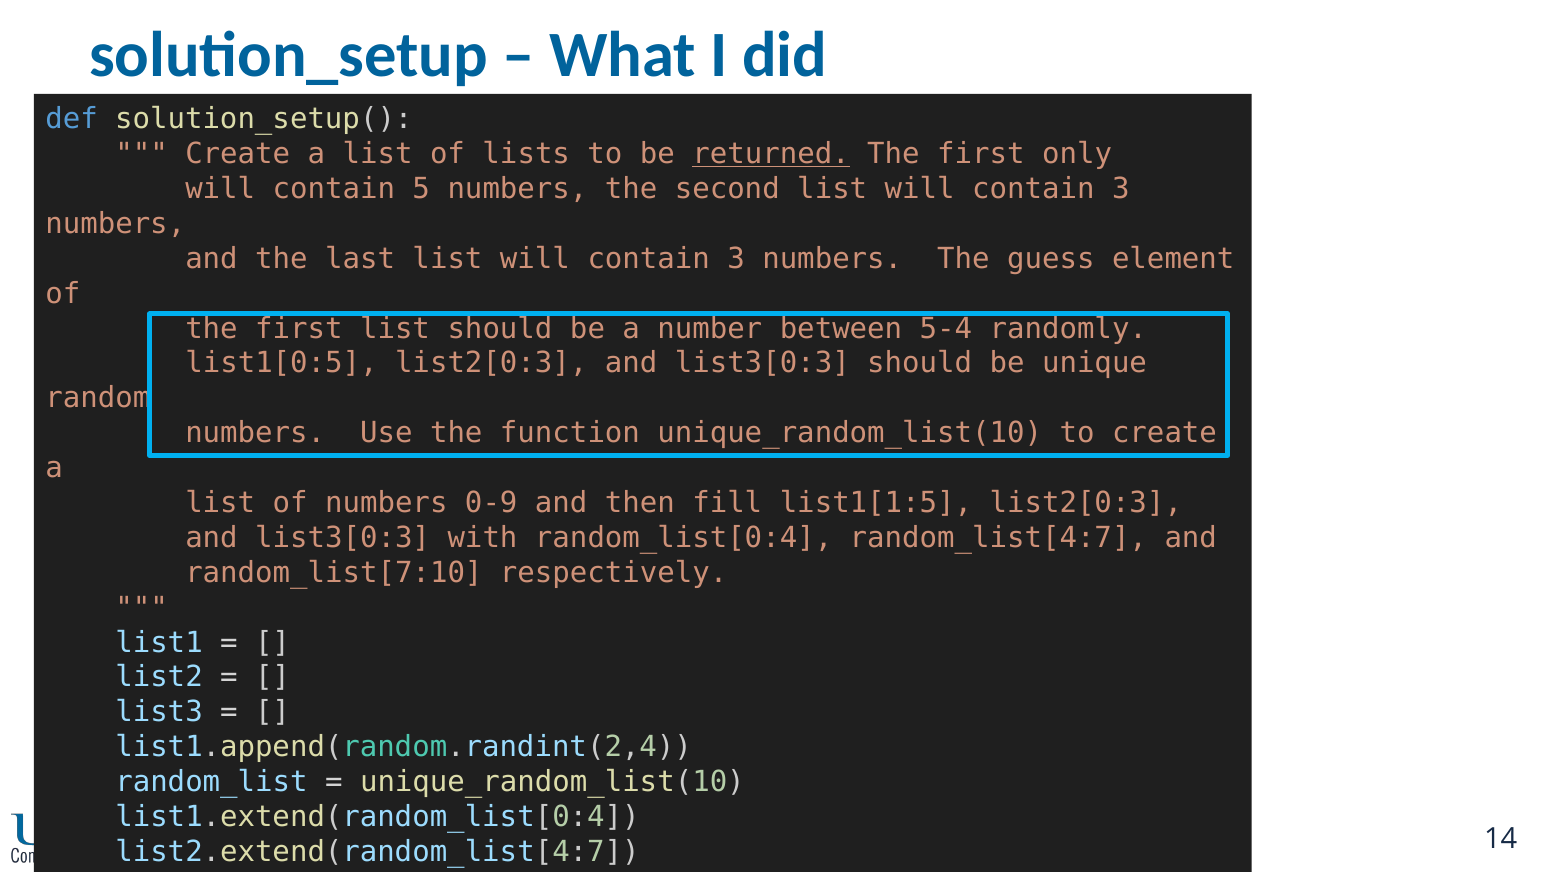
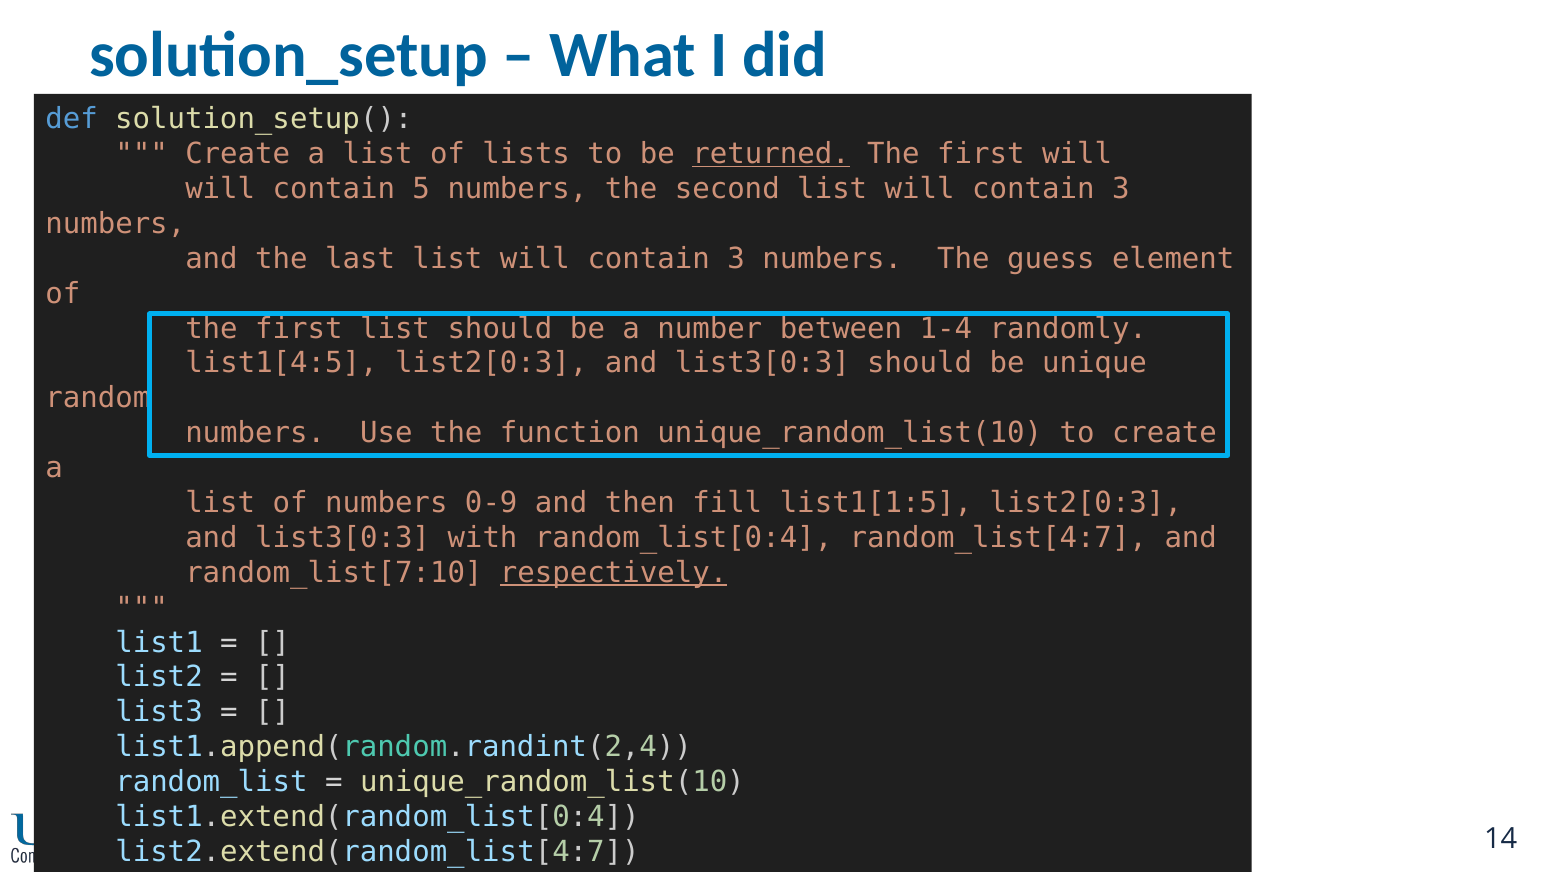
first only: only -> will (1077, 154)
5-4: 5-4 -> 1-4 (946, 328)
list1[0:5: list1[0:5 -> list1[4:5 (281, 363)
respectively underline: none -> present (614, 573)
